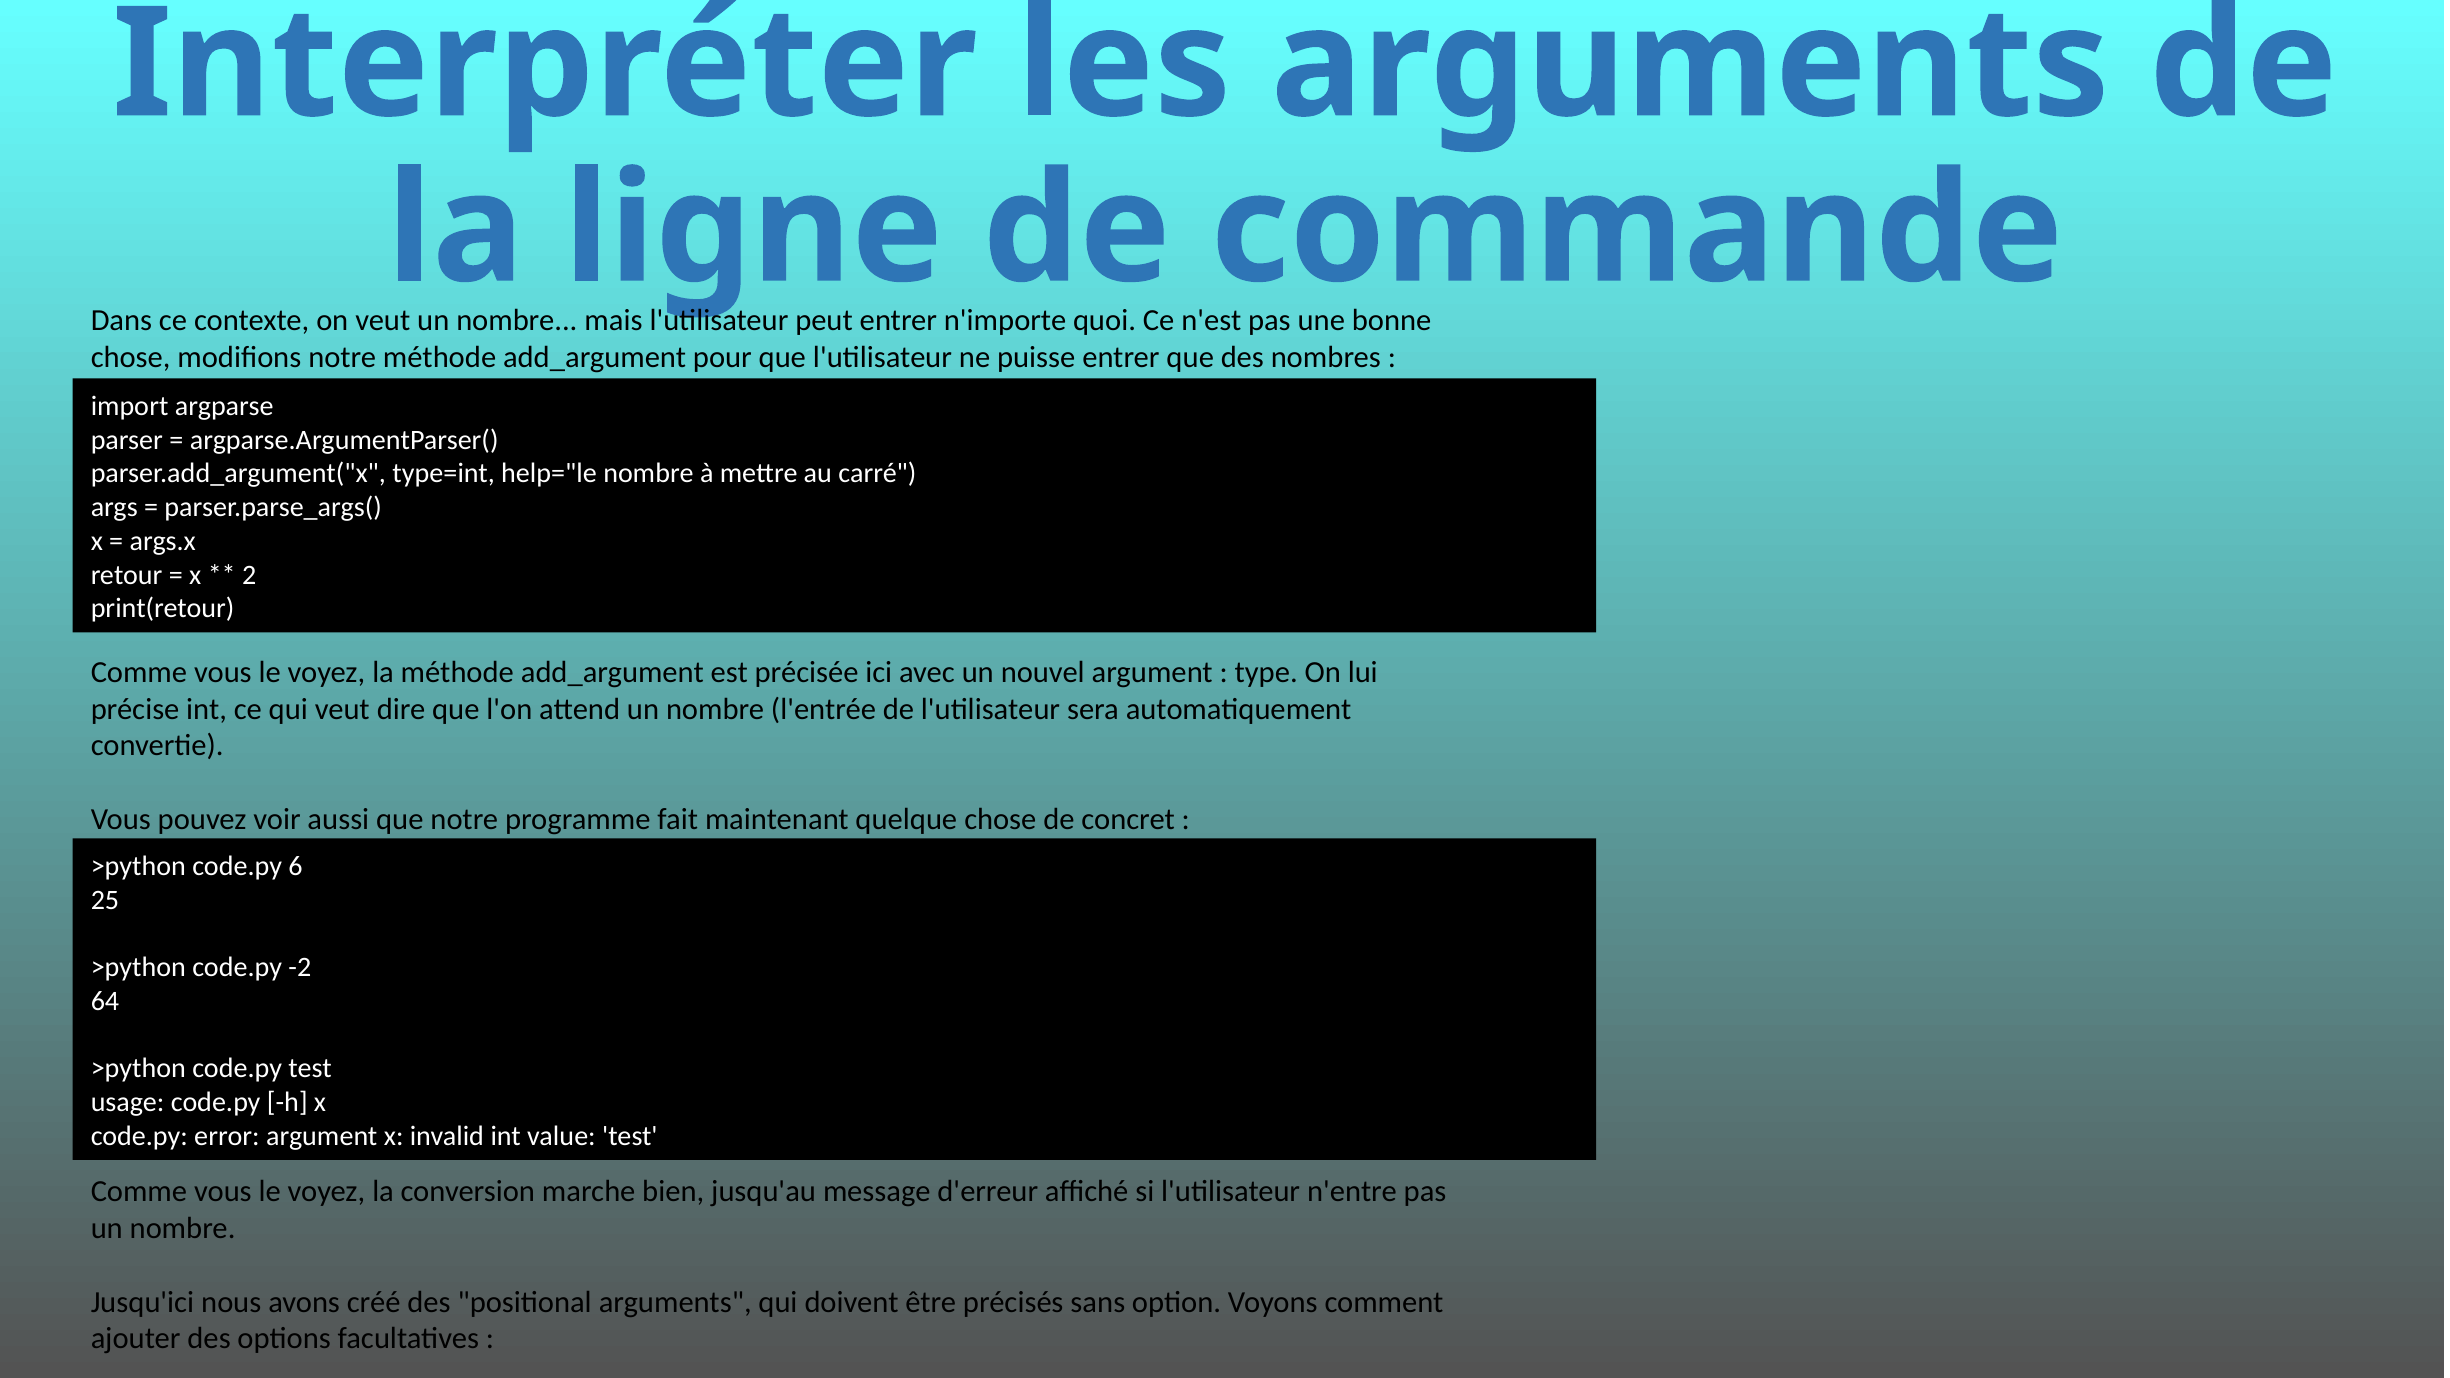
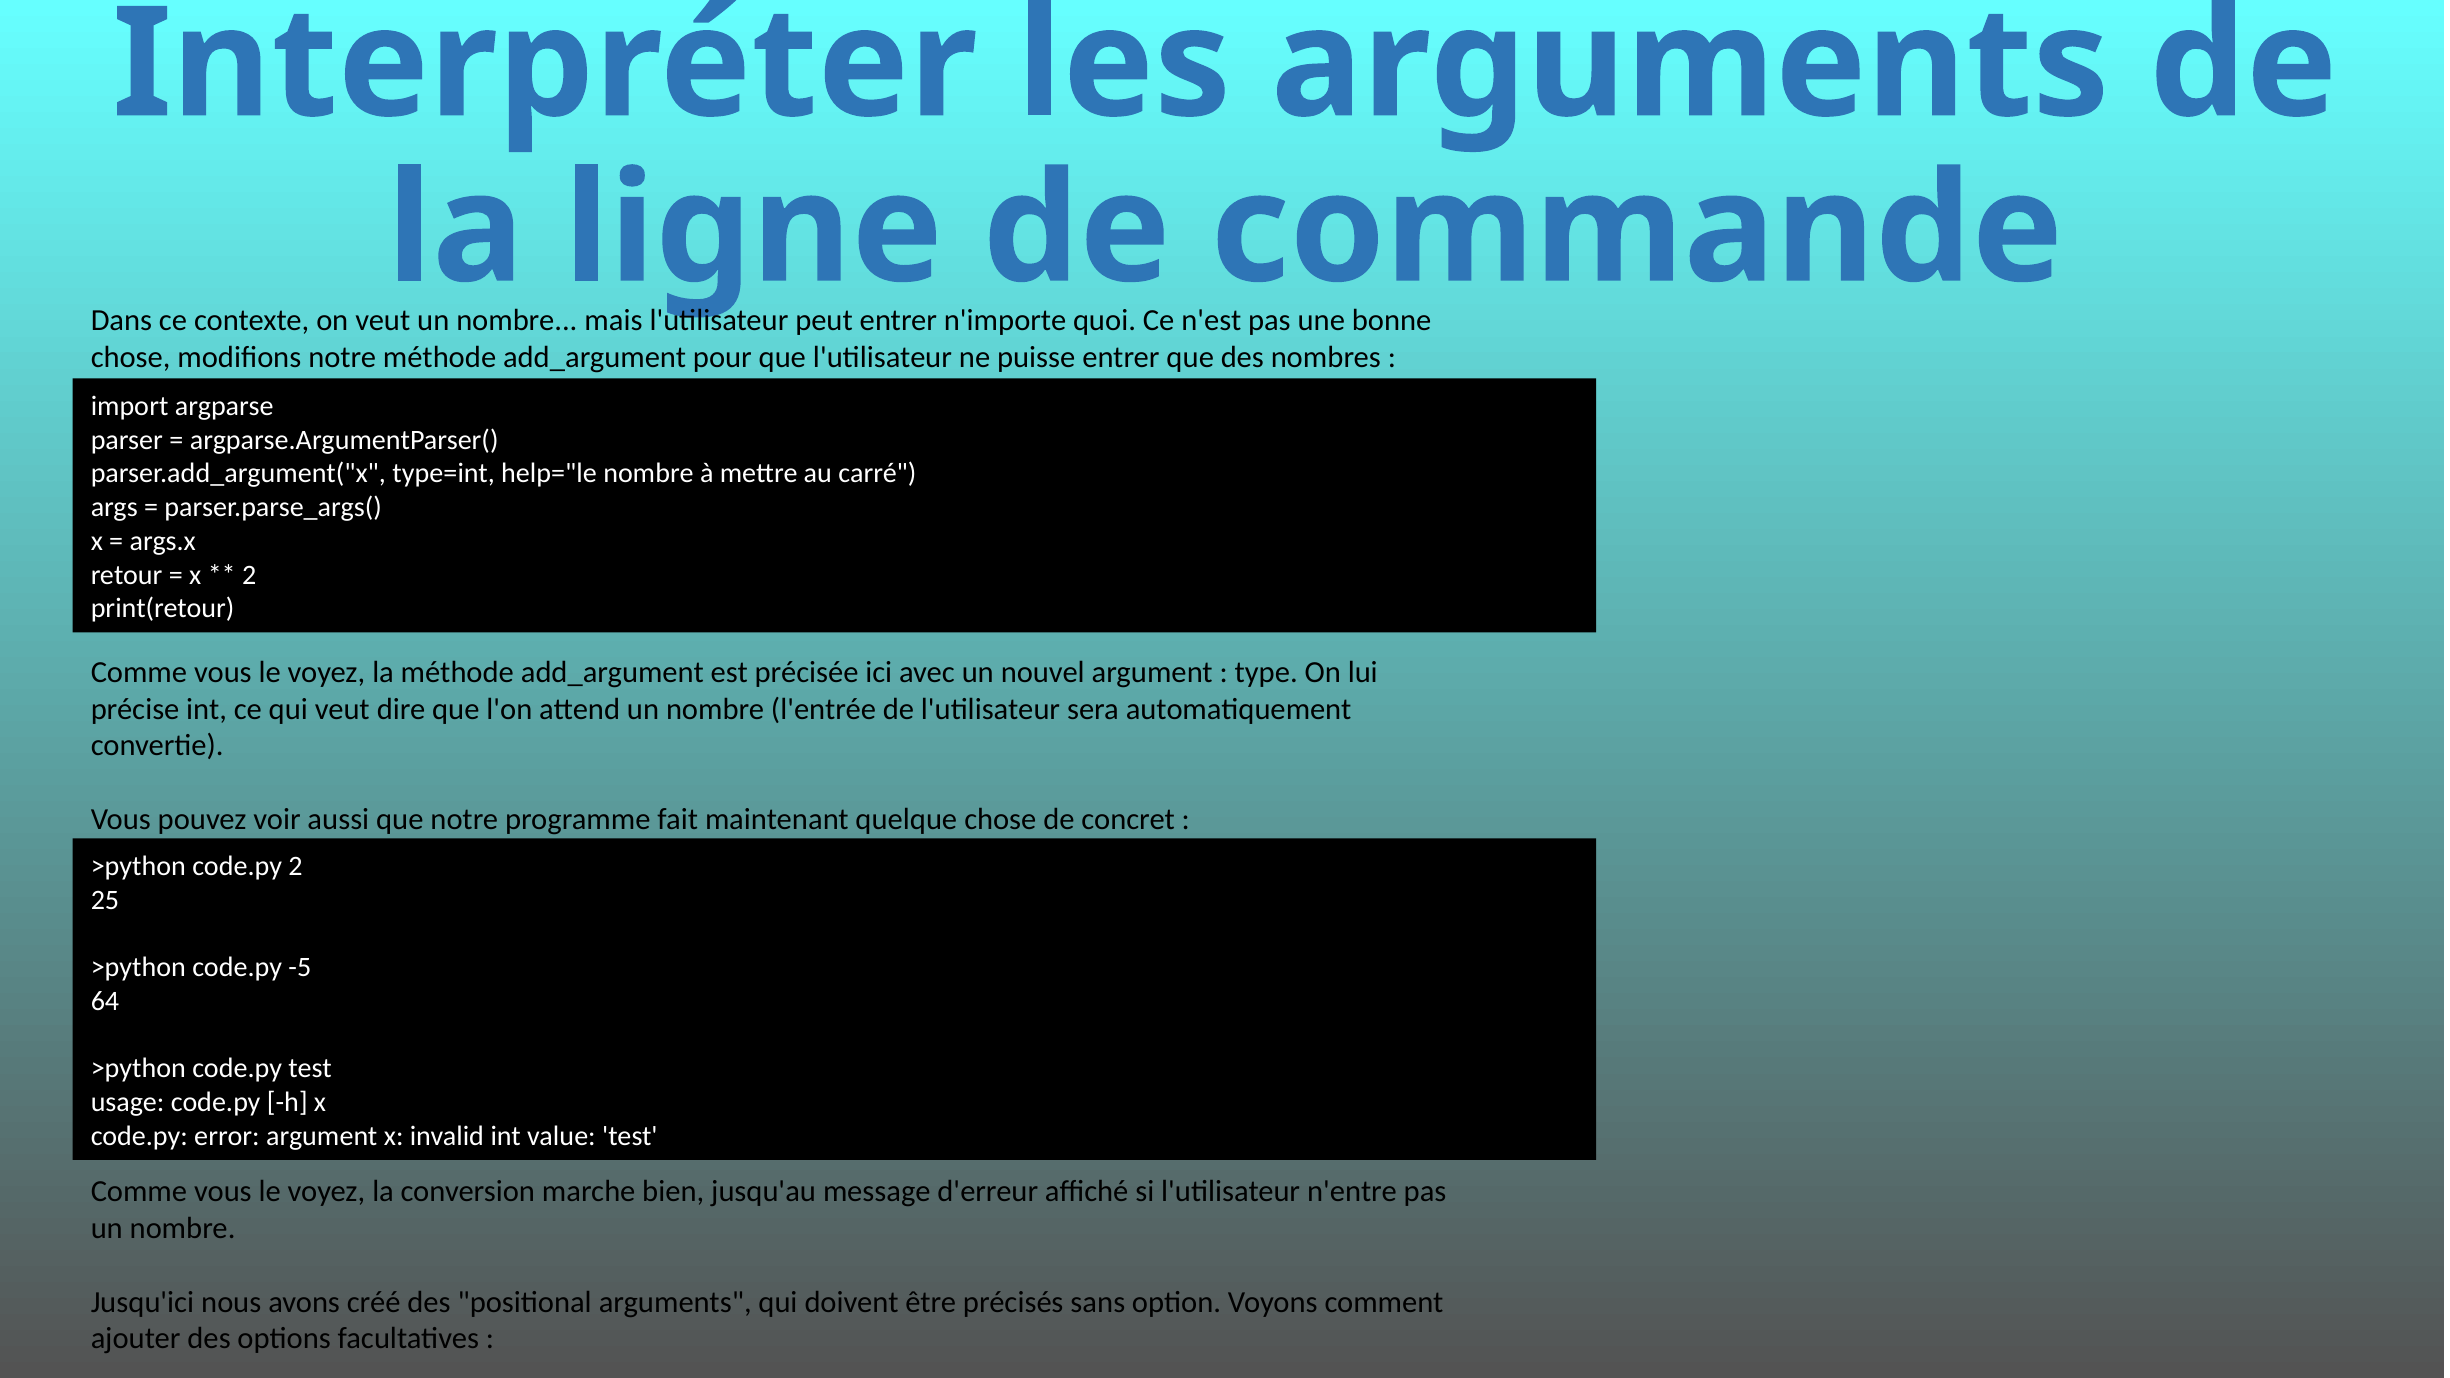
code.py 6: 6 -> 2 (296, 866)
-2: -2 -> -5 (300, 967)
